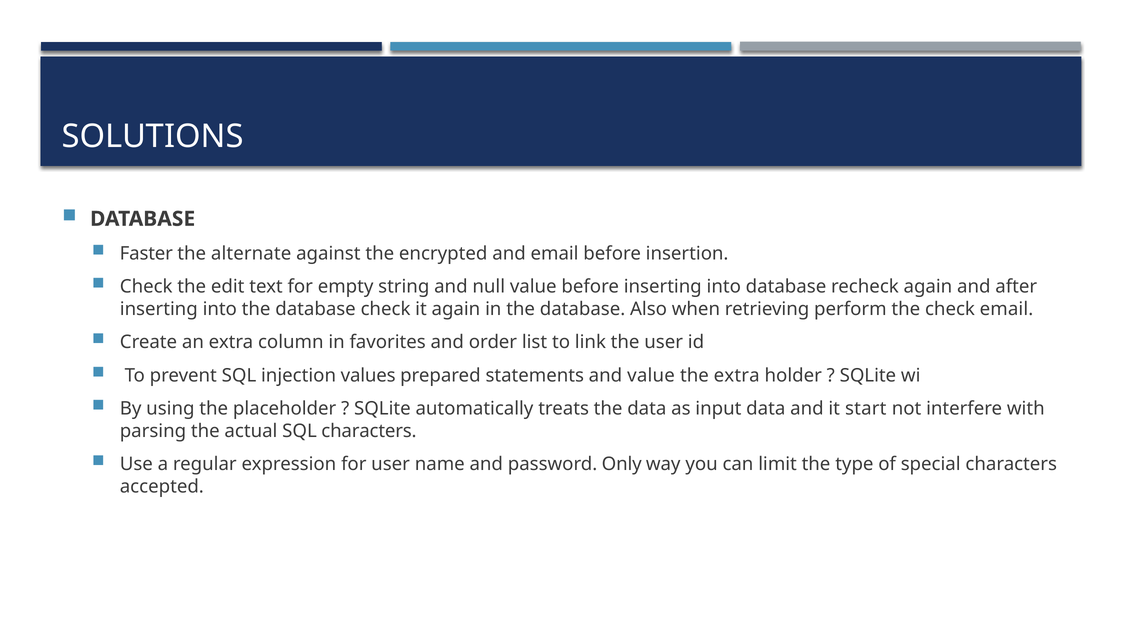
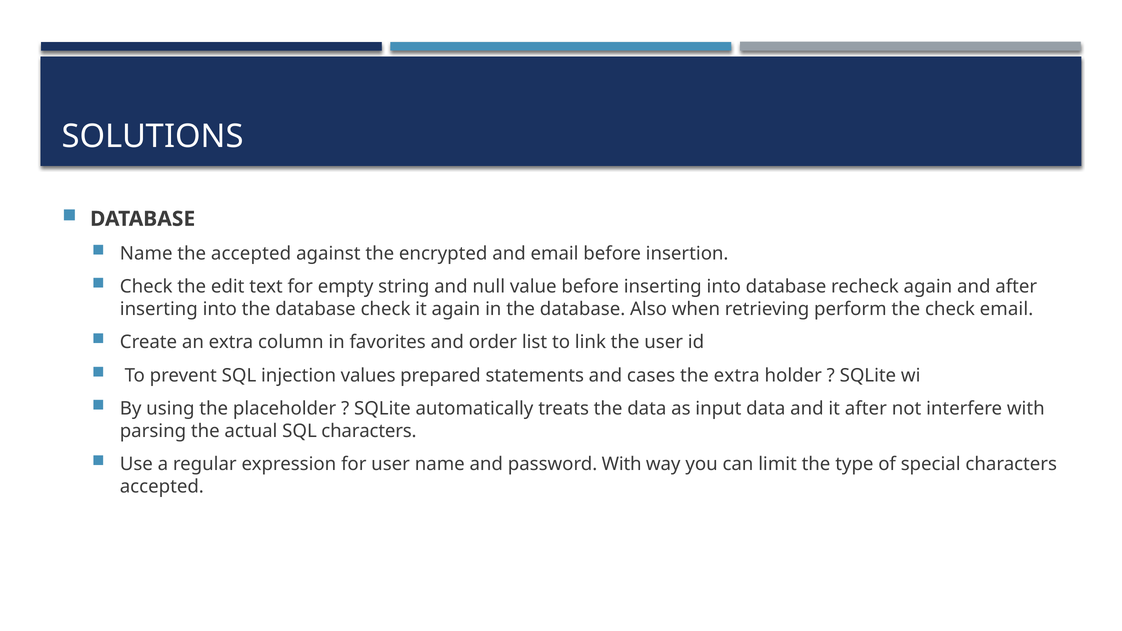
Faster: Faster -> Name (146, 253)
the alternate: alternate -> accepted (251, 253)
and value: value -> cases (651, 375)
it start: start -> after (866, 409)
password Only: Only -> With (622, 464)
